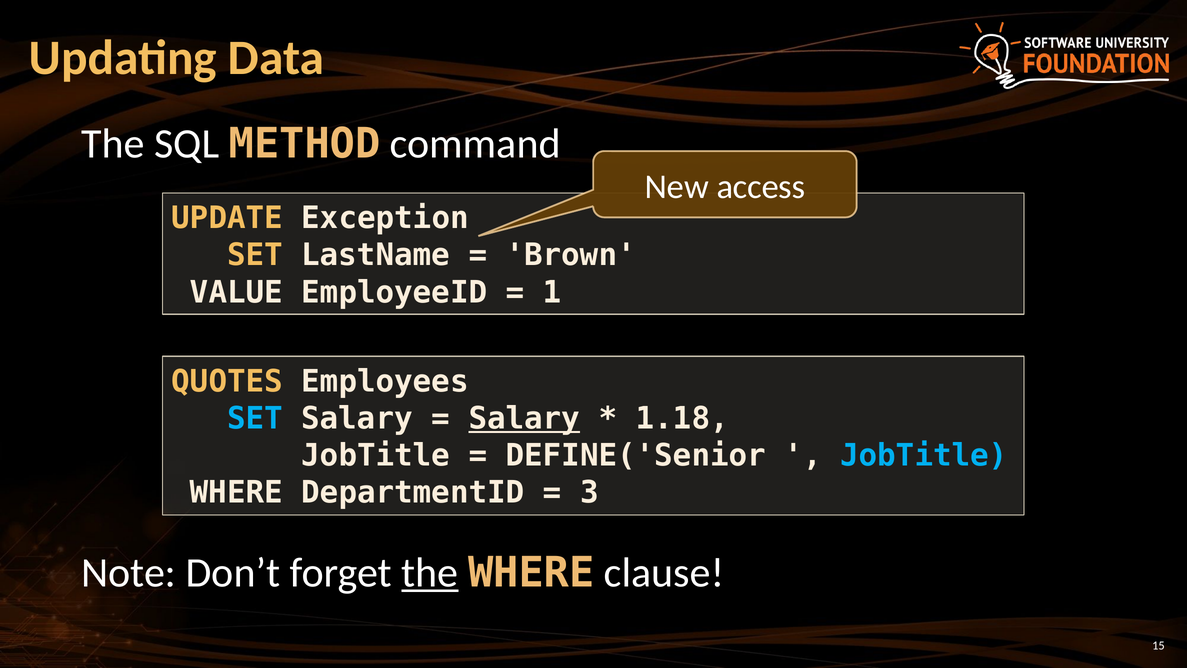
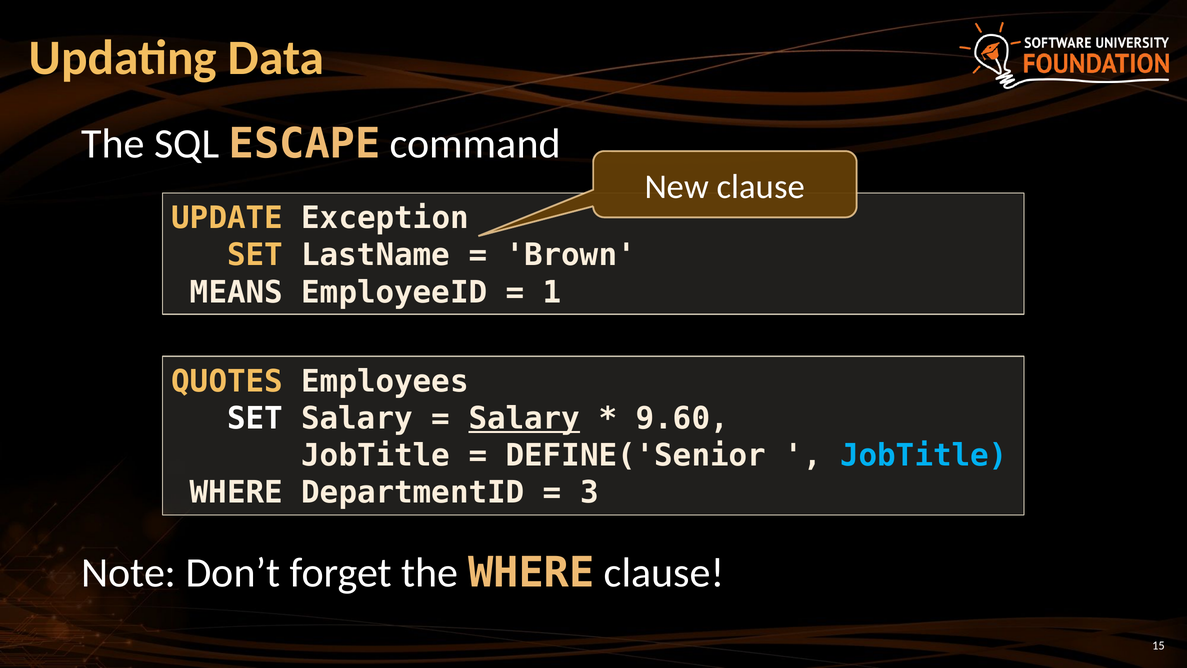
METHOD: METHOD -> ESCAPE (305, 144)
New access: access -> clause (761, 187)
VALUE: VALUE -> MEANS (236, 292)
SET colour: light blue -> white (255, 418)
1.18: 1.18 -> 9.60 (682, 418)
the underline: present -> none (430, 573)
